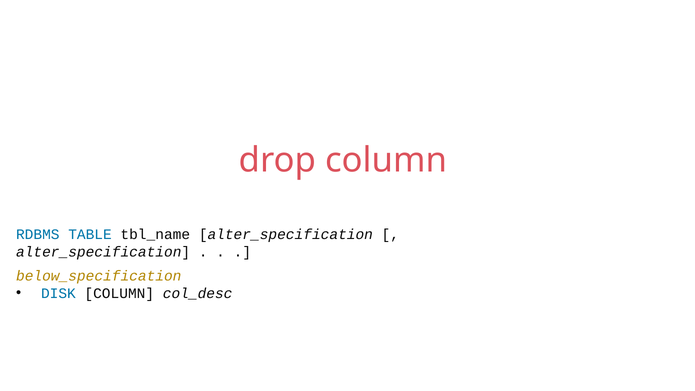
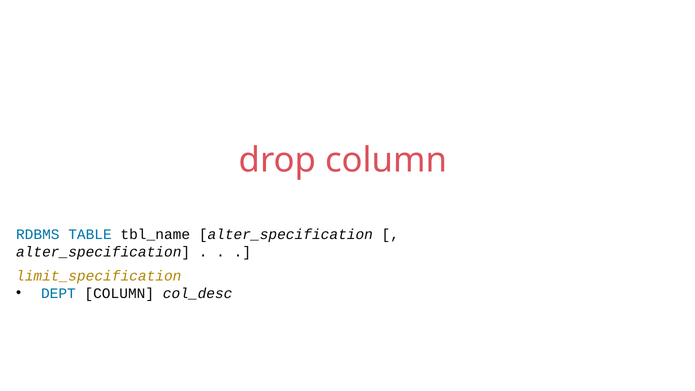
below_specification: below_specification -> limit_specification (99, 276)
DISK: DISK -> DEPT (58, 293)
